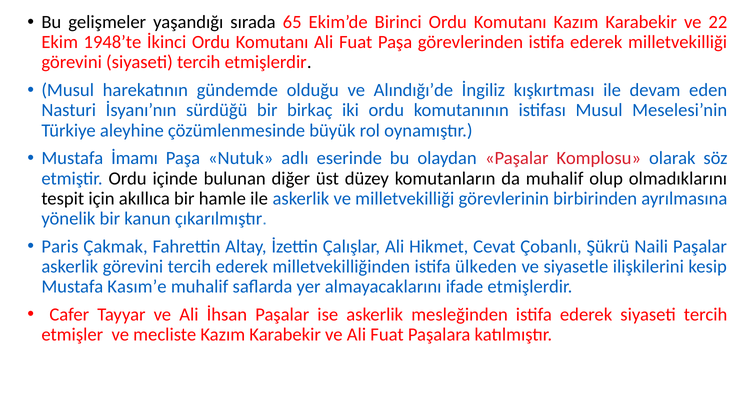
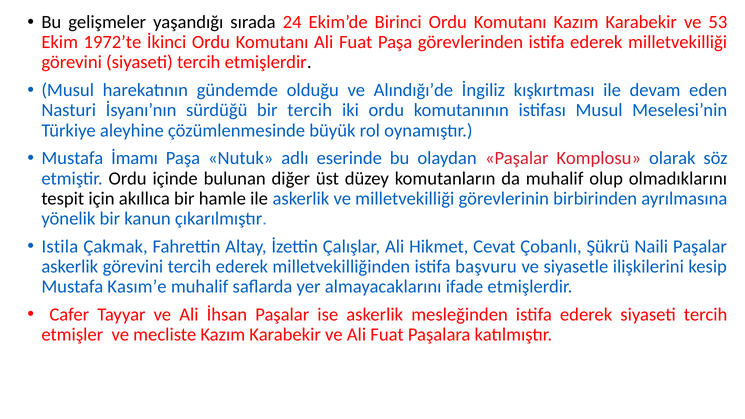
65: 65 -> 24 (292, 22)
22: 22 -> 53 (718, 22)
1948’te: 1948’te -> 1972’te (112, 42)
bir birkaç: birkaç -> tercih (310, 110)
Paris: Paris -> Istila (60, 246)
ülkeden: ülkeden -> başvuru (486, 267)
